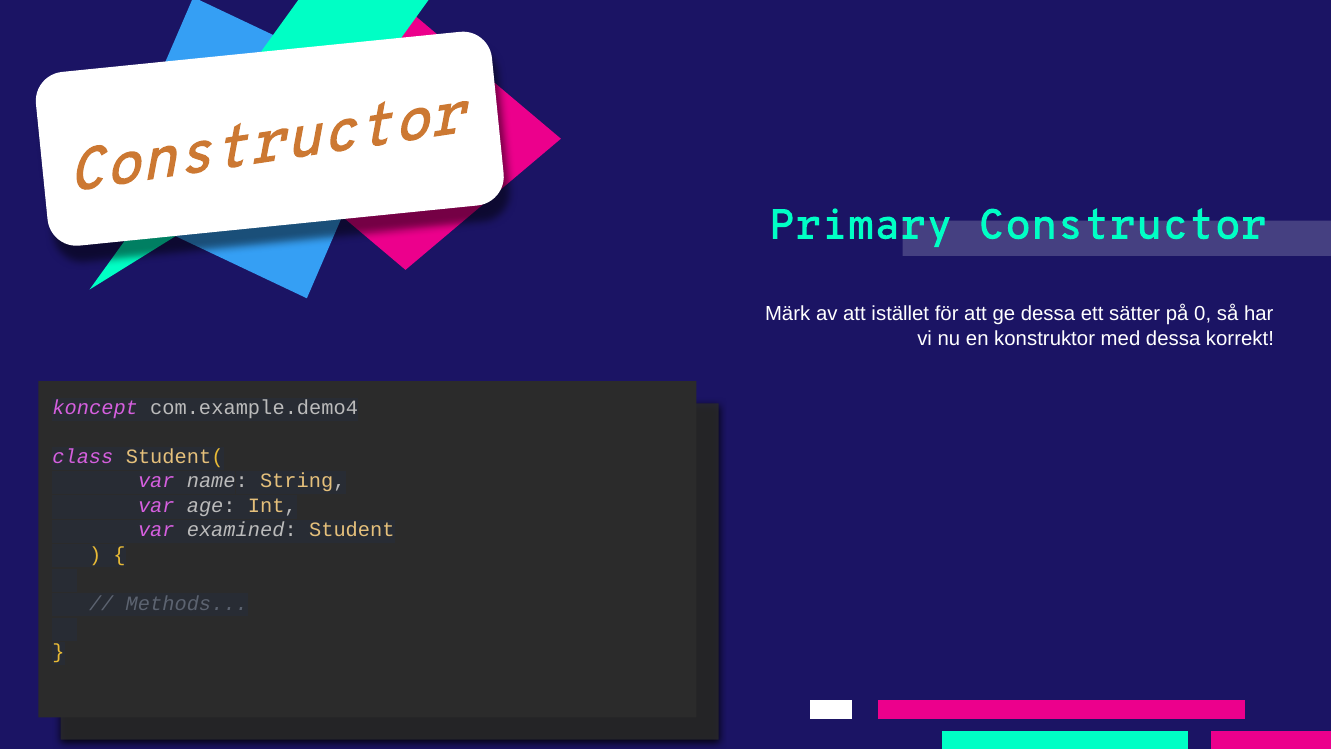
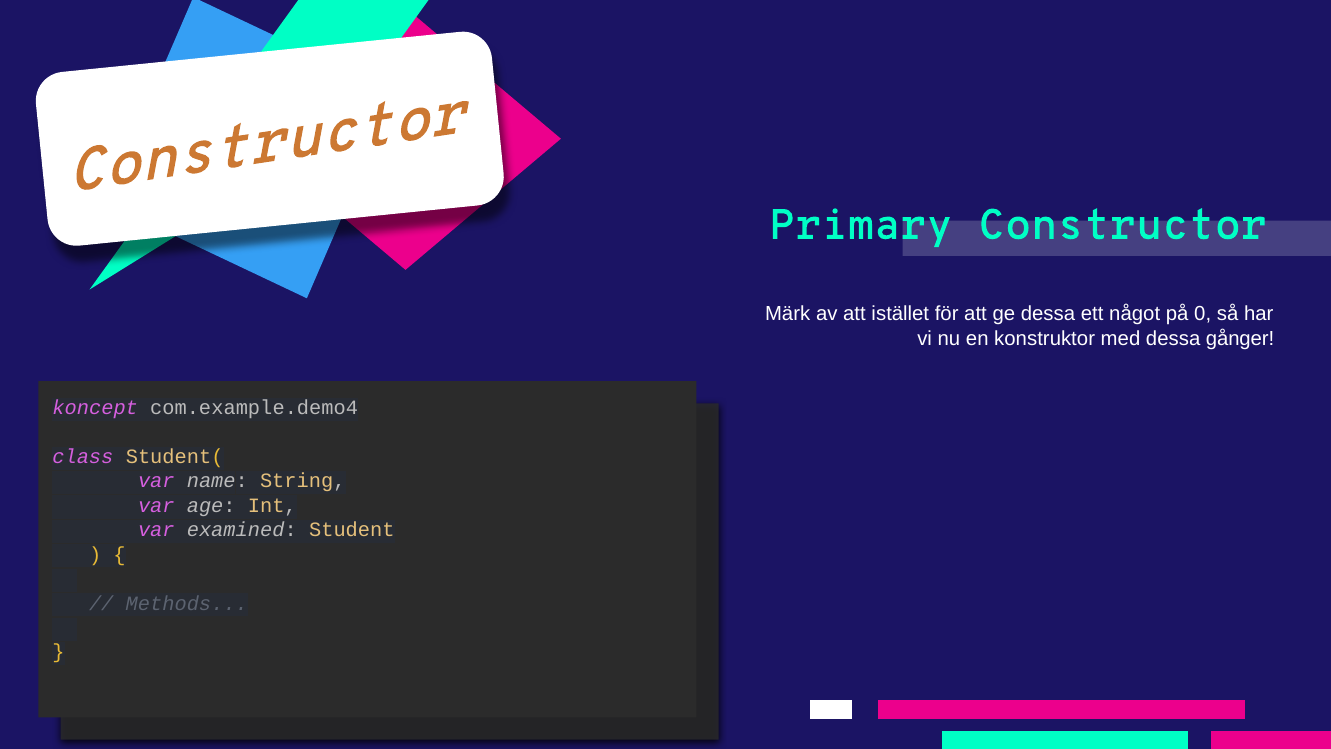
sätter: sätter -> något (1135, 314)
korrekt: korrekt -> gånger (1240, 339)
